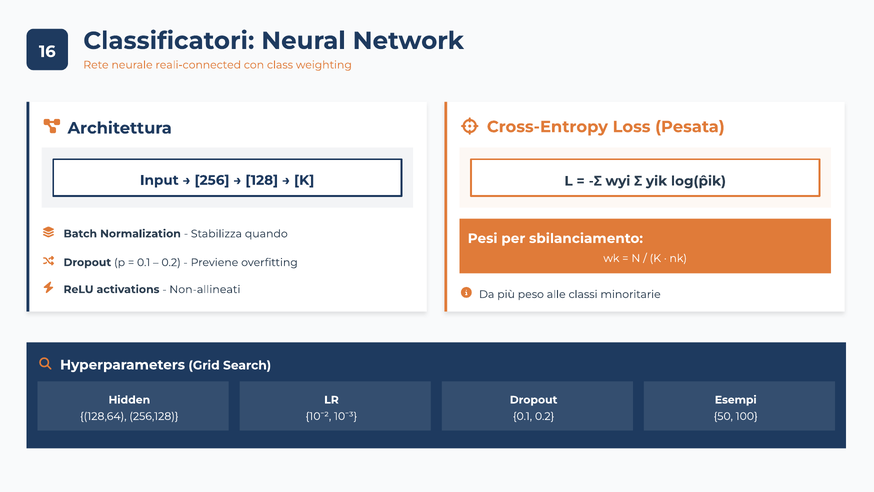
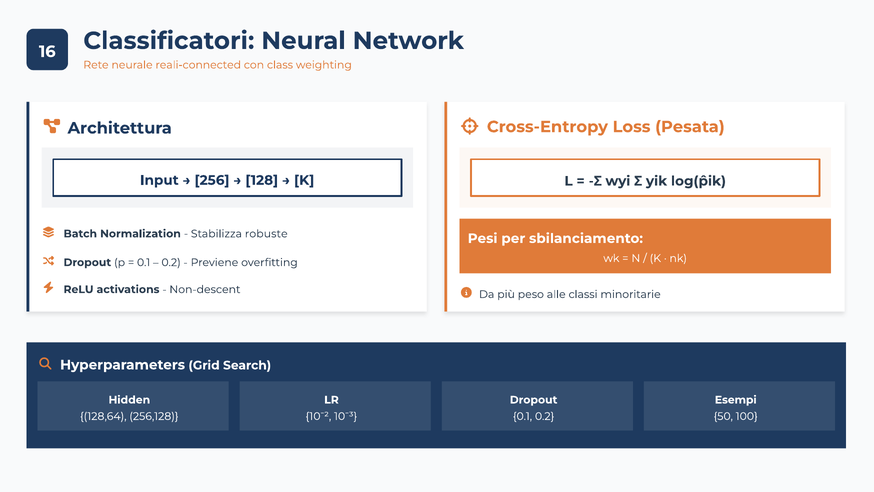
quando: quando -> robuste (266, 234)
Non-allineati: Non-allineati -> Non-descent (205, 289)
